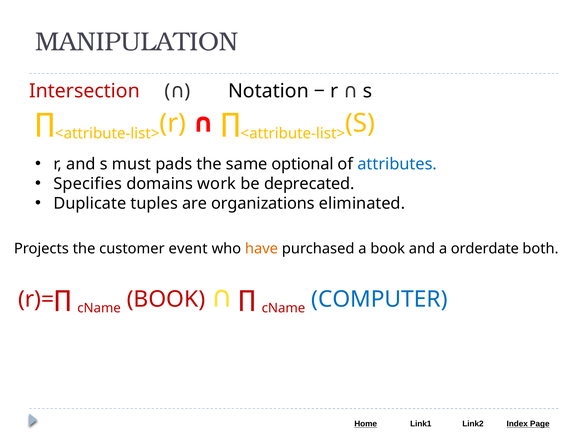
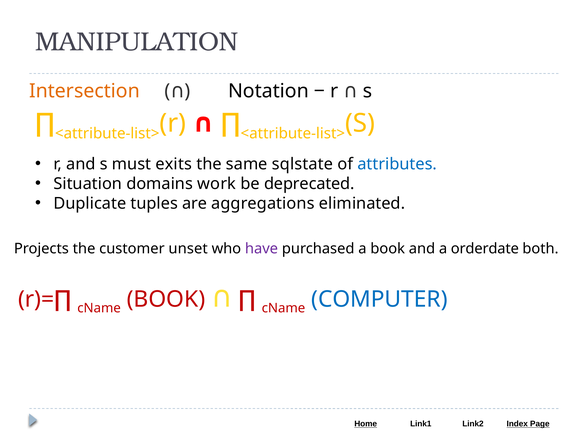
Intersection colour: red -> orange (84, 91)
pads: pads -> exits (174, 164)
optional: optional -> sqlstate (302, 164)
Specifies: Specifies -> Situation (88, 184)
organizations: organizations -> aggregations (263, 203)
event: event -> unset (188, 249)
have colour: orange -> purple (262, 249)
